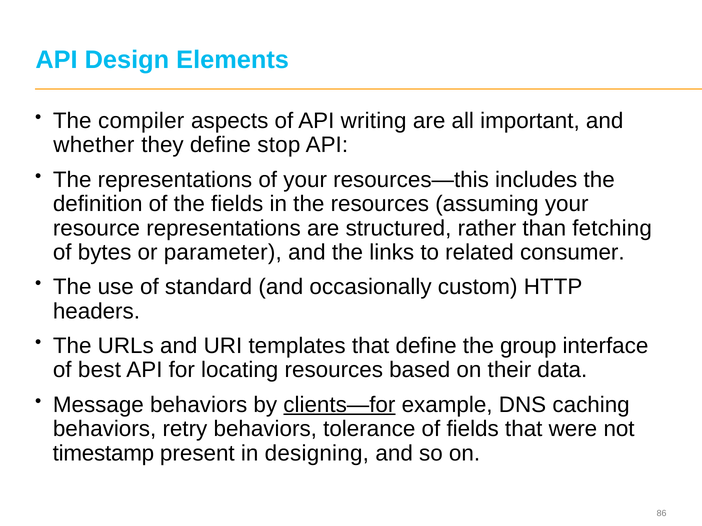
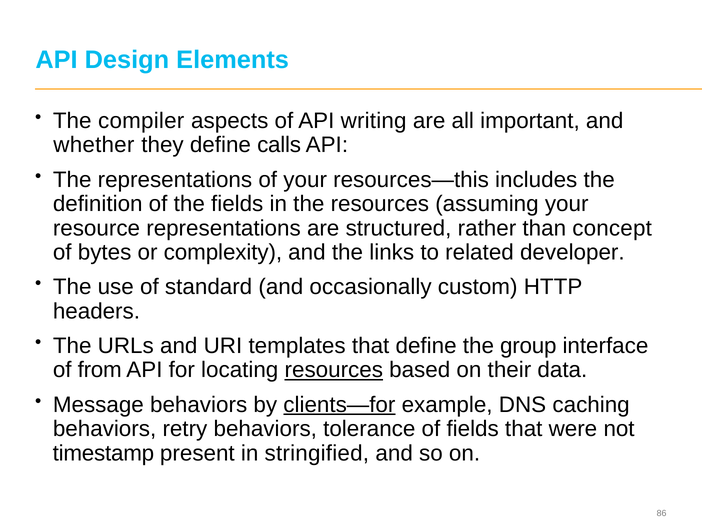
stop: stop -> calls (279, 145)
fetching: fetching -> concept (612, 228)
parameter: parameter -> complexity (223, 253)
consumer: consumer -> developer (572, 253)
best: best -> from (100, 370)
resources underline: none -> present (334, 370)
designing: designing -> stringified (317, 454)
